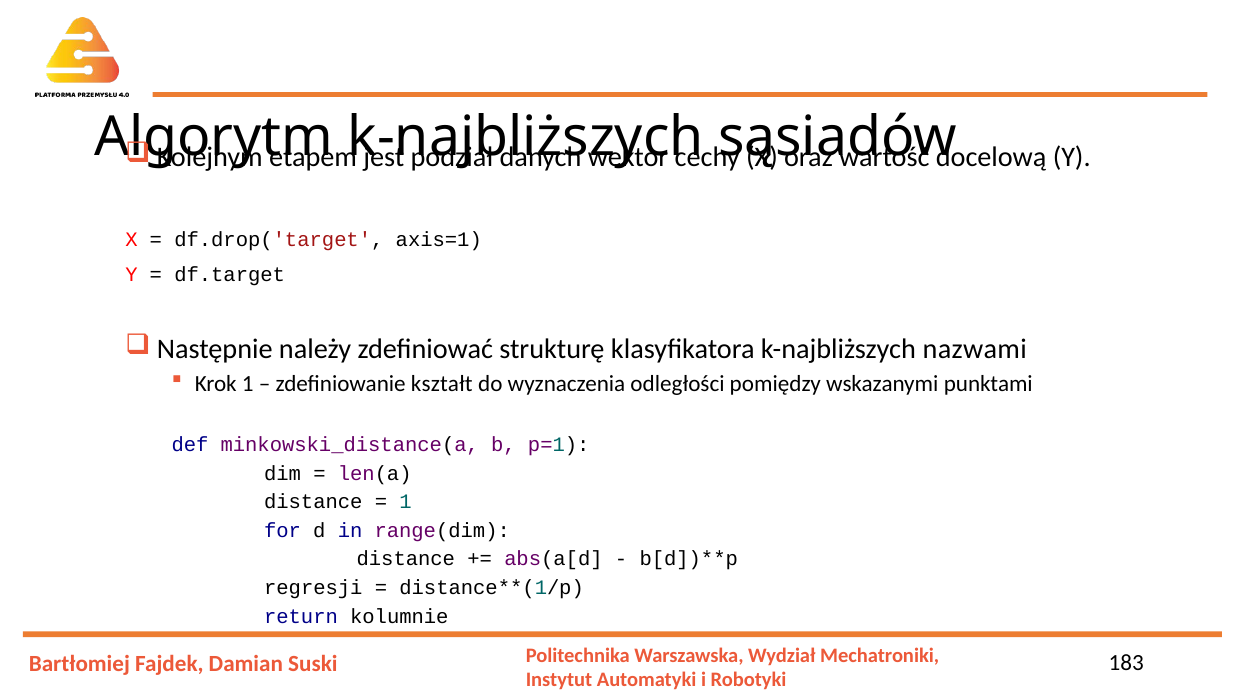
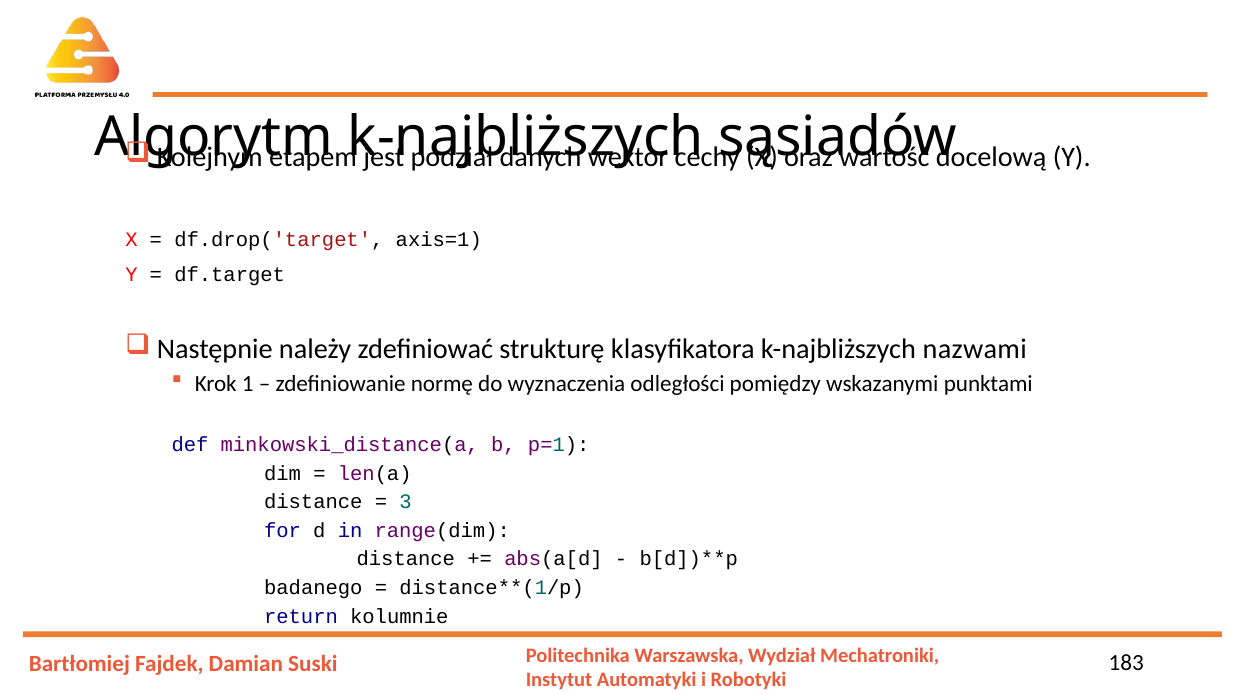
kształt: kształt -> normę (442, 383)
1: 1 -> 3 (406, 502)
regresji: regresji -> badanego (313, 588)
